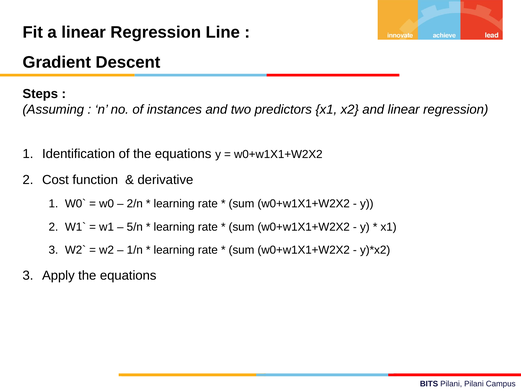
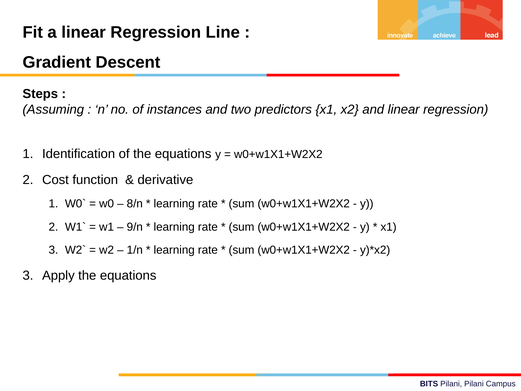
2/n: 2/n -> 8/n (135, 204)
5/n: 5/n -> 9/n (135, 227)
